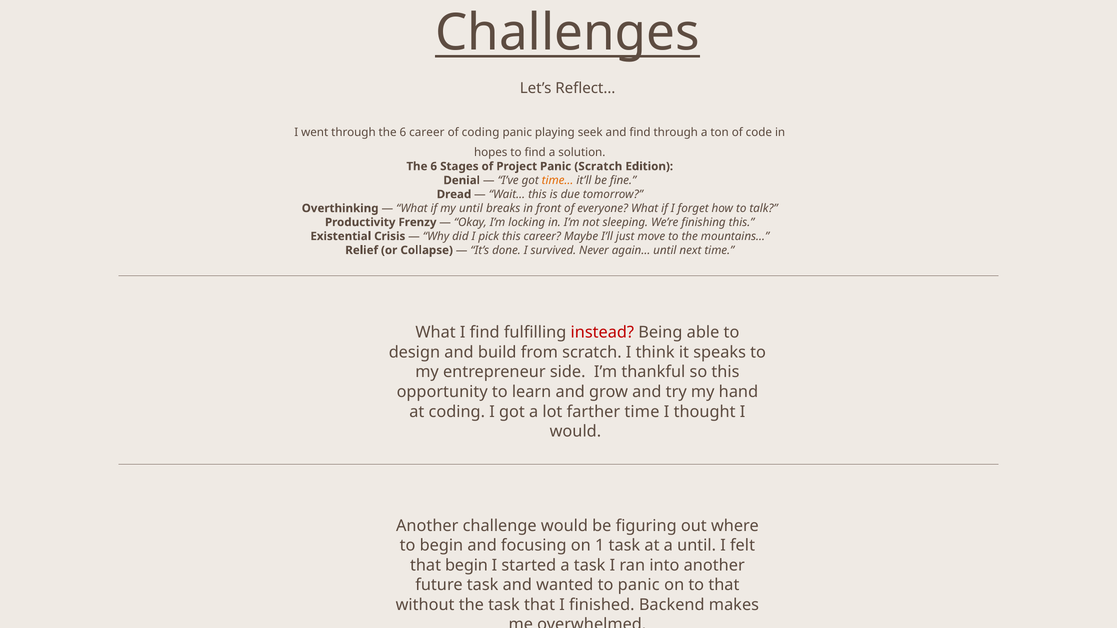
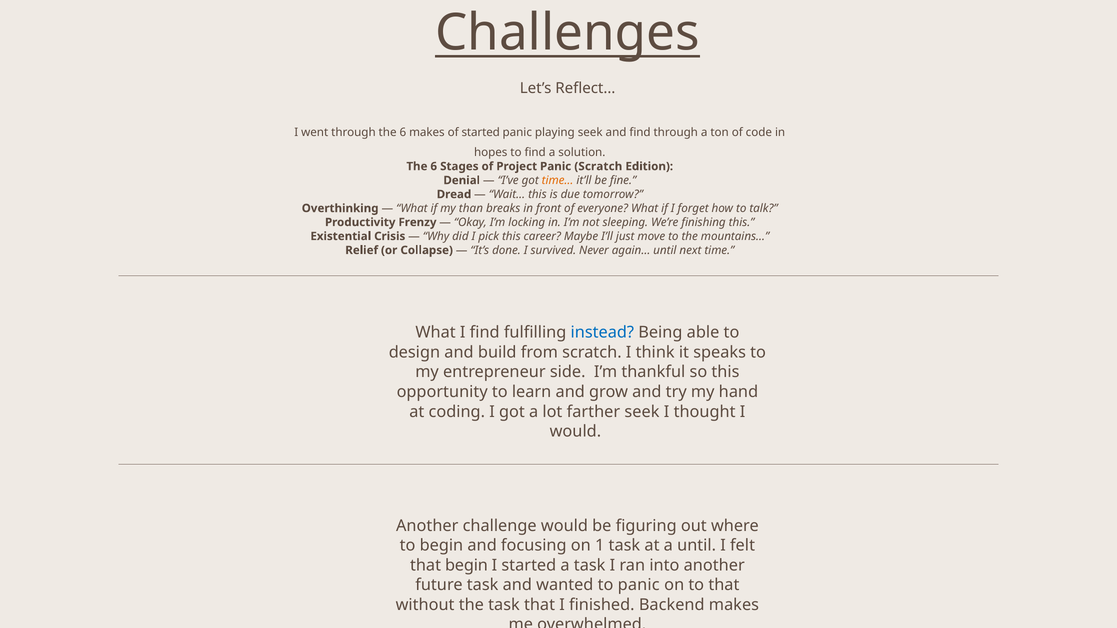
6 career: career -> makes (427, 133)
of coding: coding -> started (481, 133)
my until: until -> than (471, 208)
instead colour: red -> blue (602, 333)
farther time: time -> seek (642, 412)
